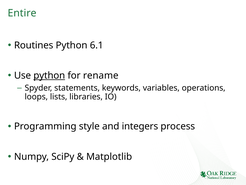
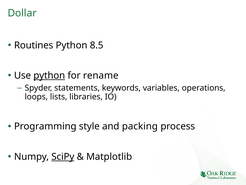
Entire: Entire -> Dollar (22, 13)
6.1: 6.1 -> 8.5 (97, 45)
integers: integers -> packing (140, 126)
SciPy underline: none -> present (63, 156)
